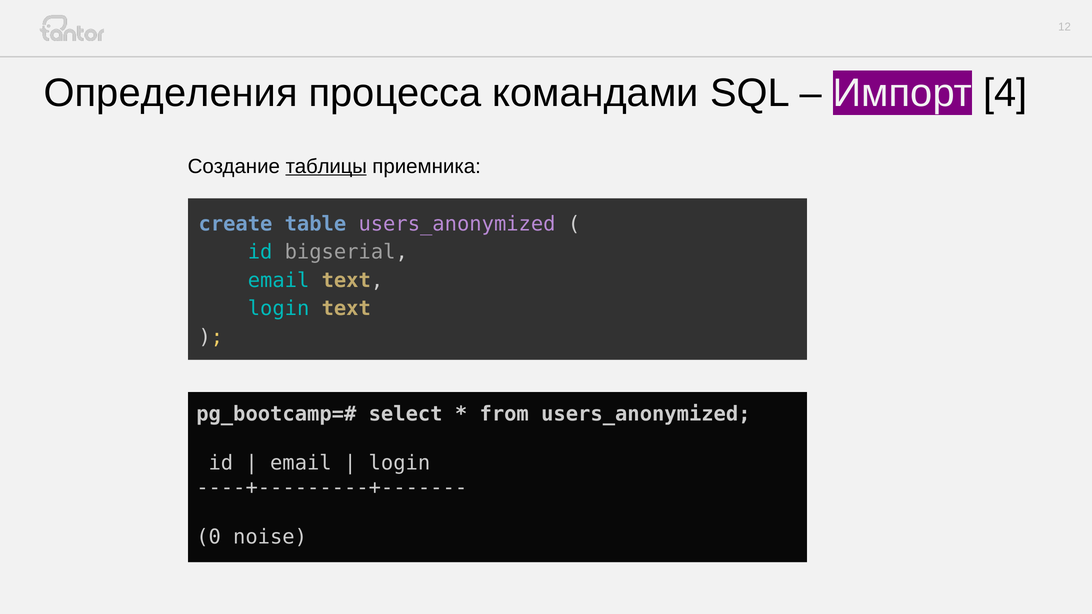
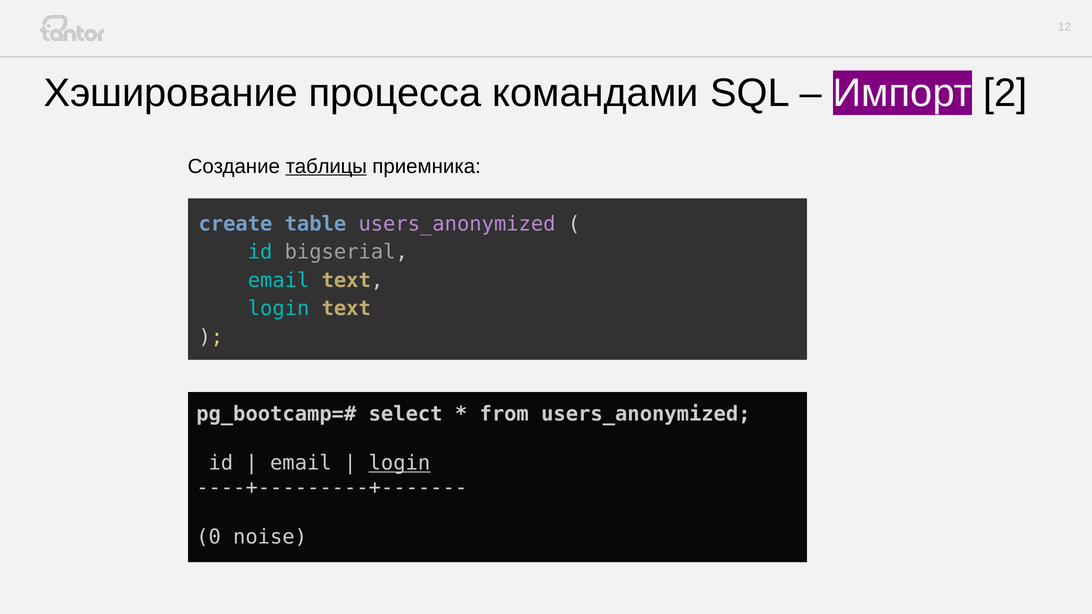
Определения: Определения -> Хэширование (171, 93)
4: 4 -> 2 (1005, 93)
login underline: none -> present (399, 463)
